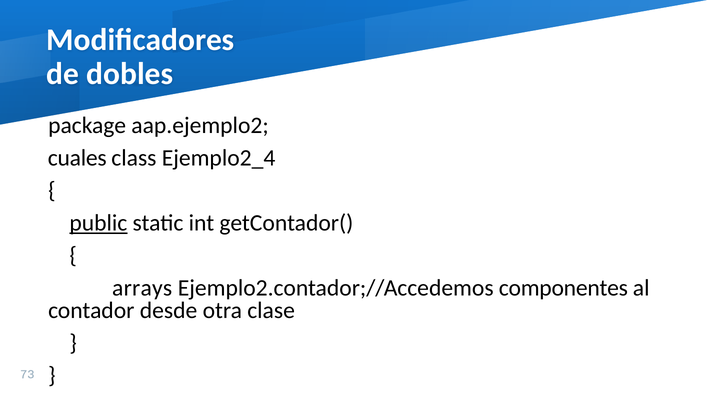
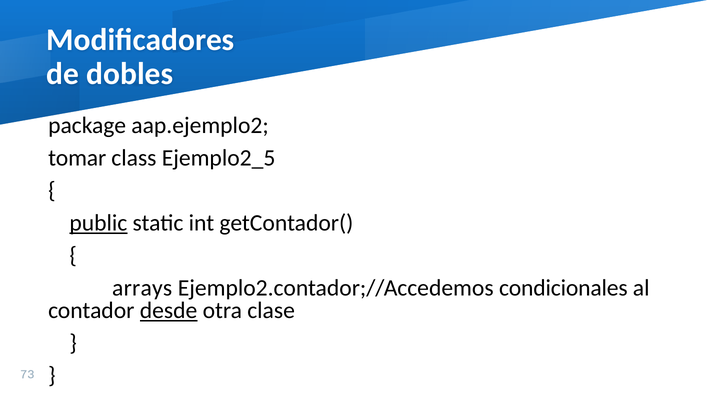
cuales: cuales -> tomar (77, 158)
Ejemplo2_4: Ejemplo2_4 -> Ejemplo2_5 (219, 158)
componentes: componentes -> condicionales (563, 288)
desde underline: none -> present (169, 311)
